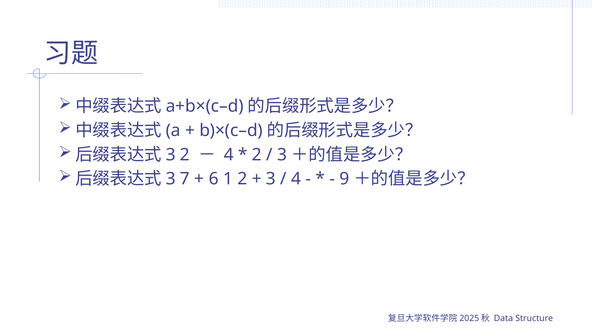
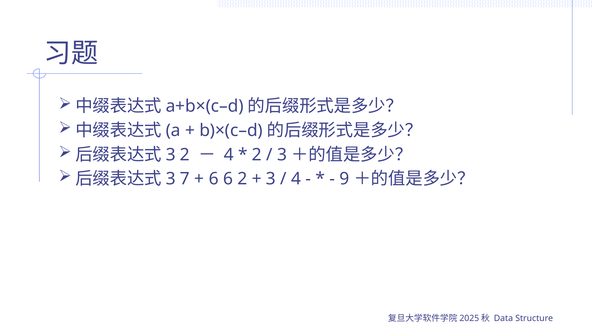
6 1: 1 -> 6 (228, 179)
